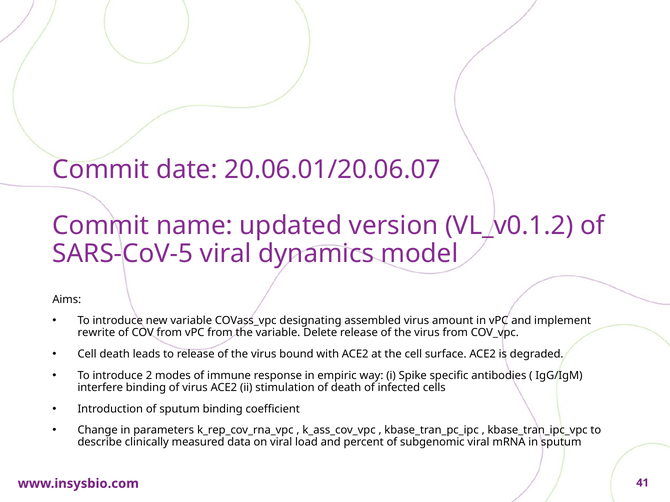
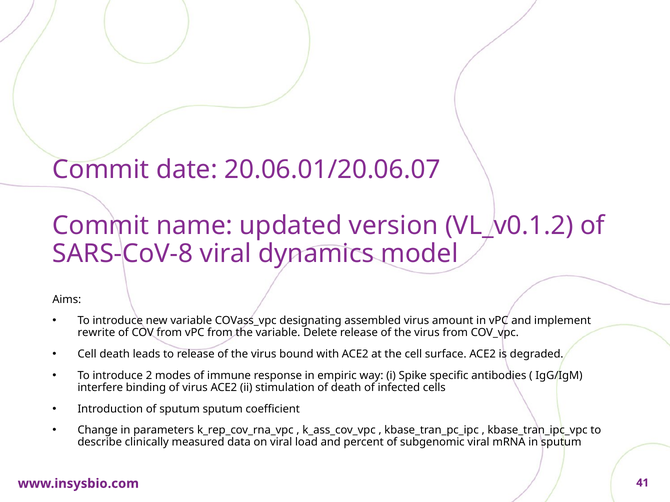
SARS-CoV-5: SARS-CoV-5 -> SARS-CoV-8 (123, 254)
sputum binding: binding -> sputum (223, 409)
